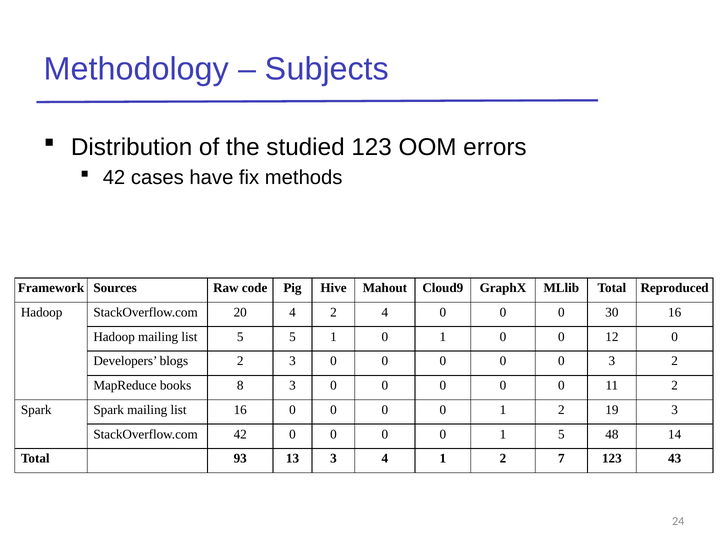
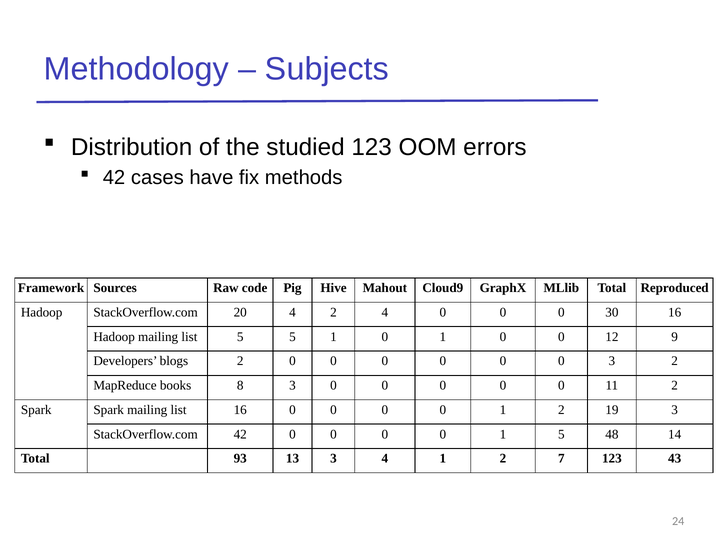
12 0: 0 -> 9 (675, 337)
2 3: 3 -> 0 (293, 361)
